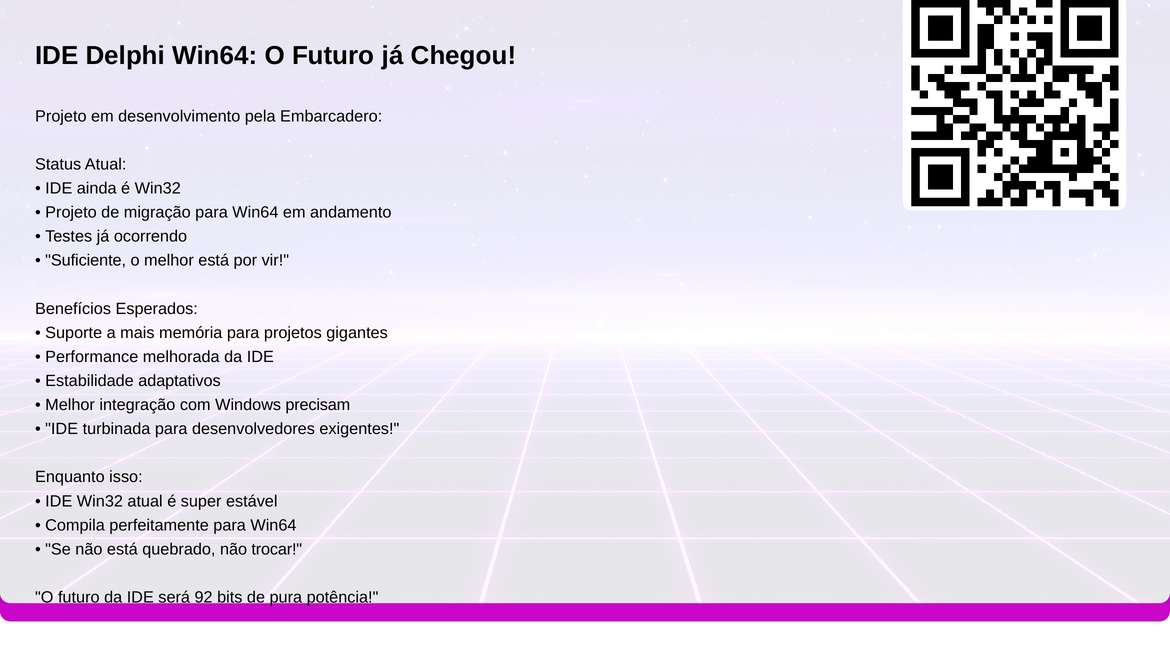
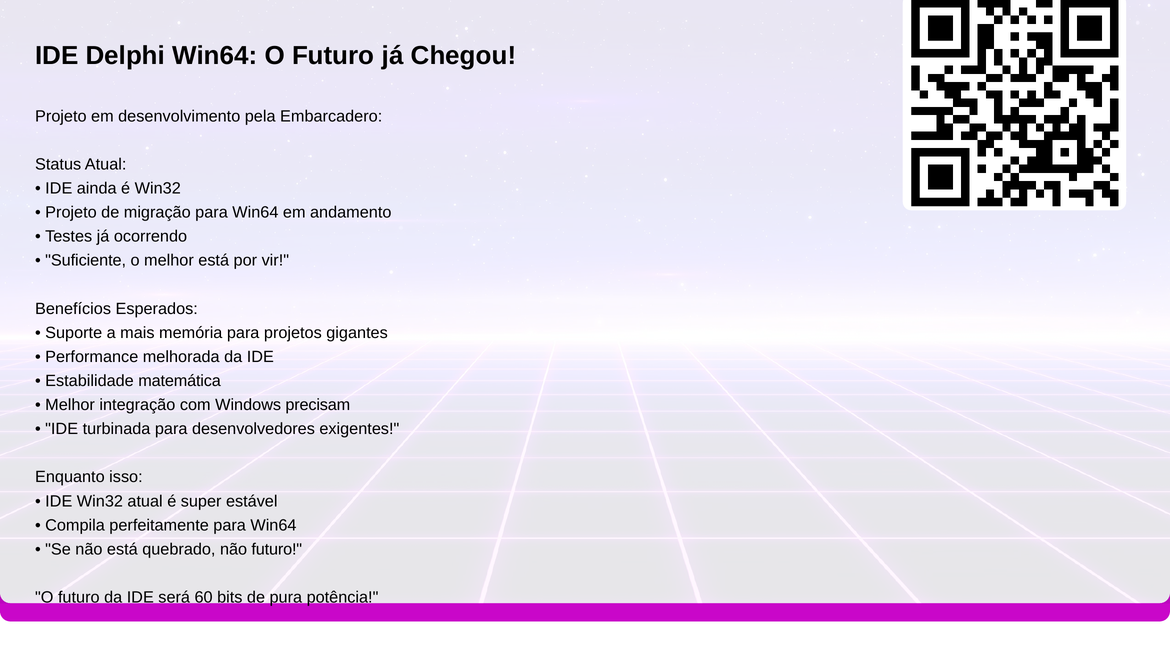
adaptativos: adaptativos -> matemática (180, 381)
não trocar: trocar -> futuro (277, 549)
92: 92 -> 60 (204, 598)
